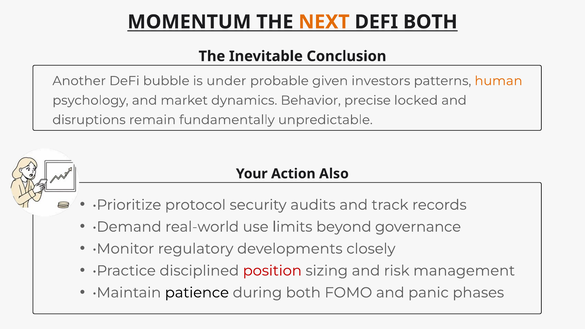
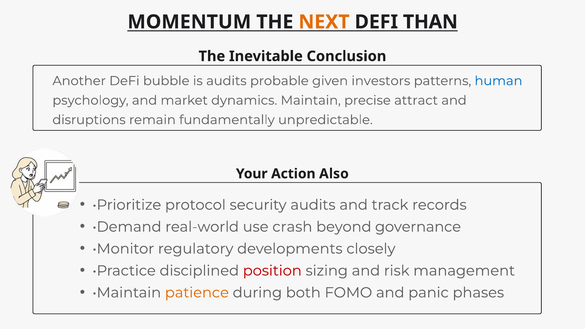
DEFI BOTH: BOTH -> THAN (430, 22)
is under: under -> audits (226, 81)
human colour: orange -> blue (499, 81)
dynamics Behavior: Behavior -> Maintain (311, 100)
locked: locked -> attract (416, 100)
limits: limits -> crash (292, 227)
patience colour: black -> orange (197, 293)
